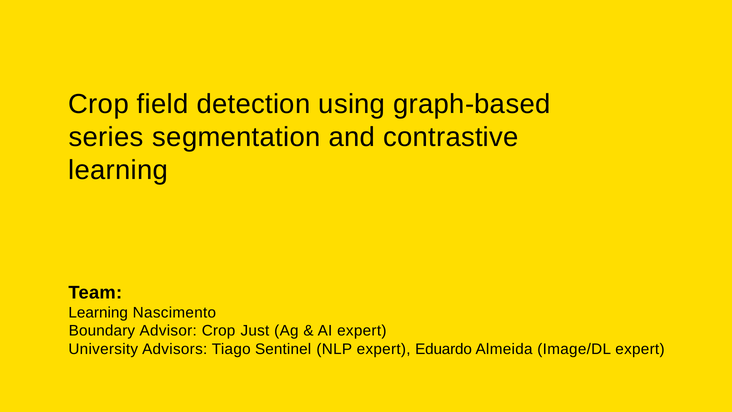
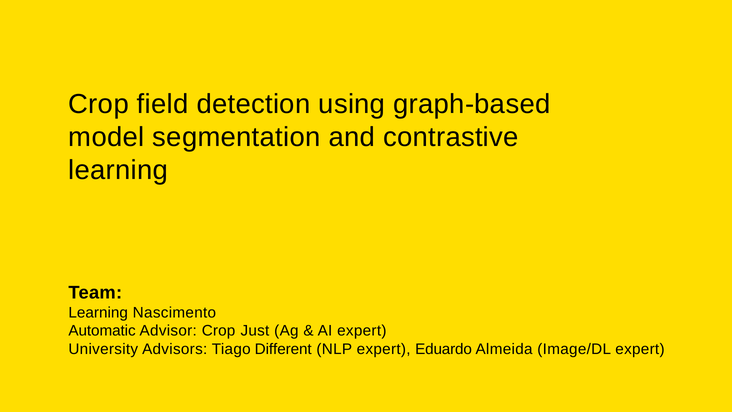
series: series -> model (106, 137)
Boundary: Boundary -> Automatic (102, 331)
Sentinel: Sentinel -> Different (283, 349)
